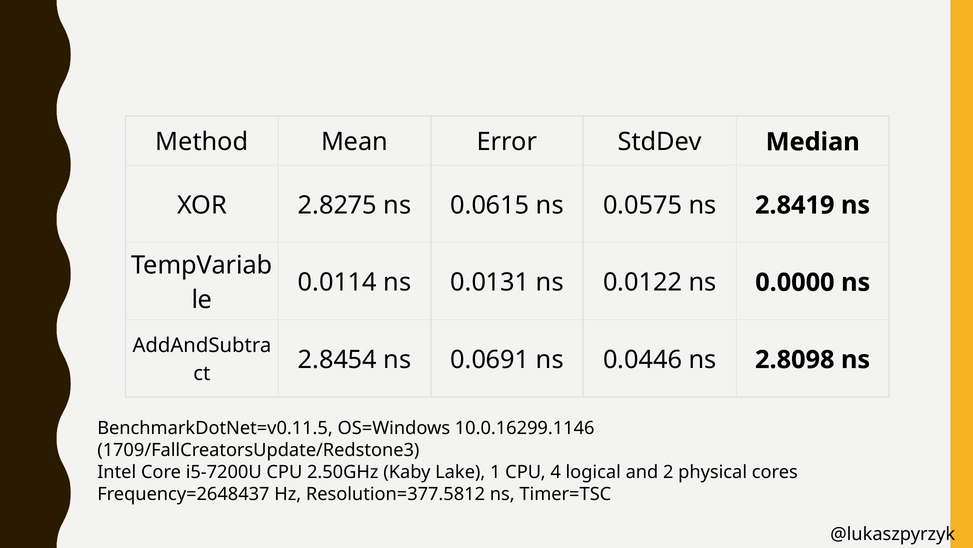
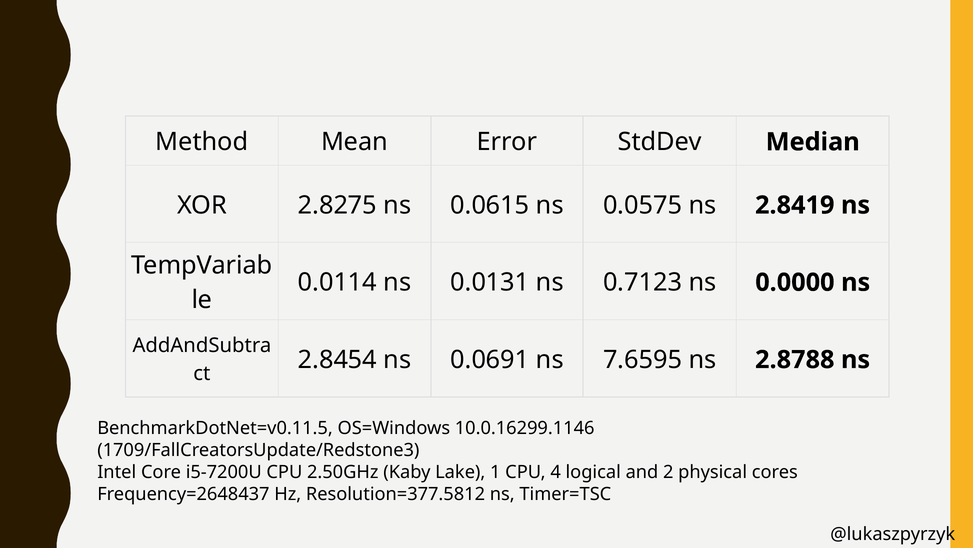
0.0122: 0.0122 -> 0.7123 (643, 282)
0.0446: 0.0446 -> 7.6595 (643, 359)
2.8098: 2.8098 -> 2.8788 (795, 359)
